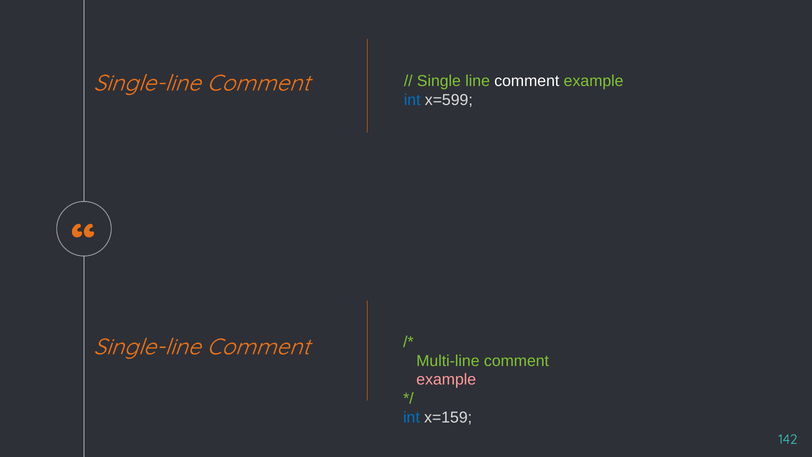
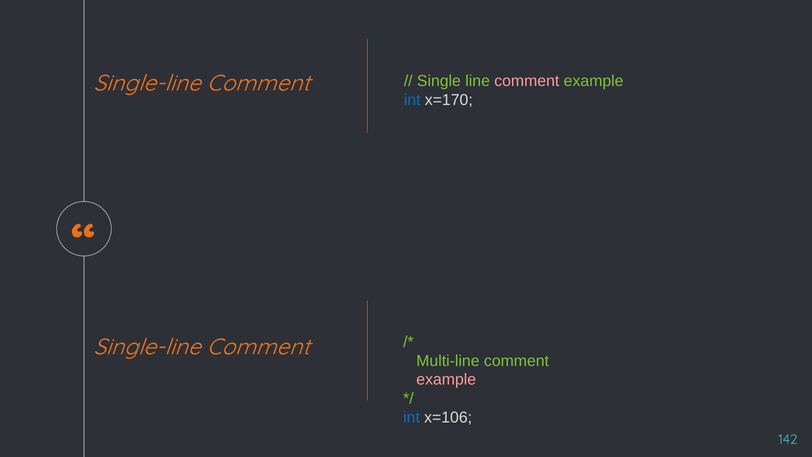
comment colour: white -> pink (527, 81)
x=599: x=599 -> x=170 (449, 100)
x=159: x=159 -> x=106 (448, 417)
